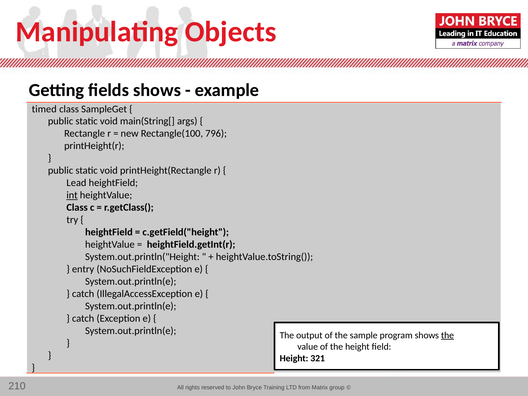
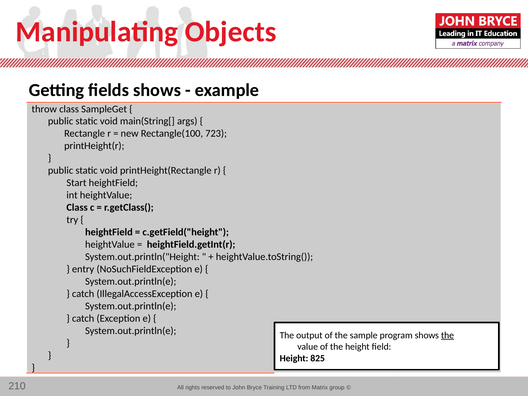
timed: timed -> throw (44, 109)
796: 796 -> 723 (216, 134)
Lead: Lead -> Start (76, 183)
int underline: present -> none (72, 195)
321: 321 -> 825 (318, 358)
